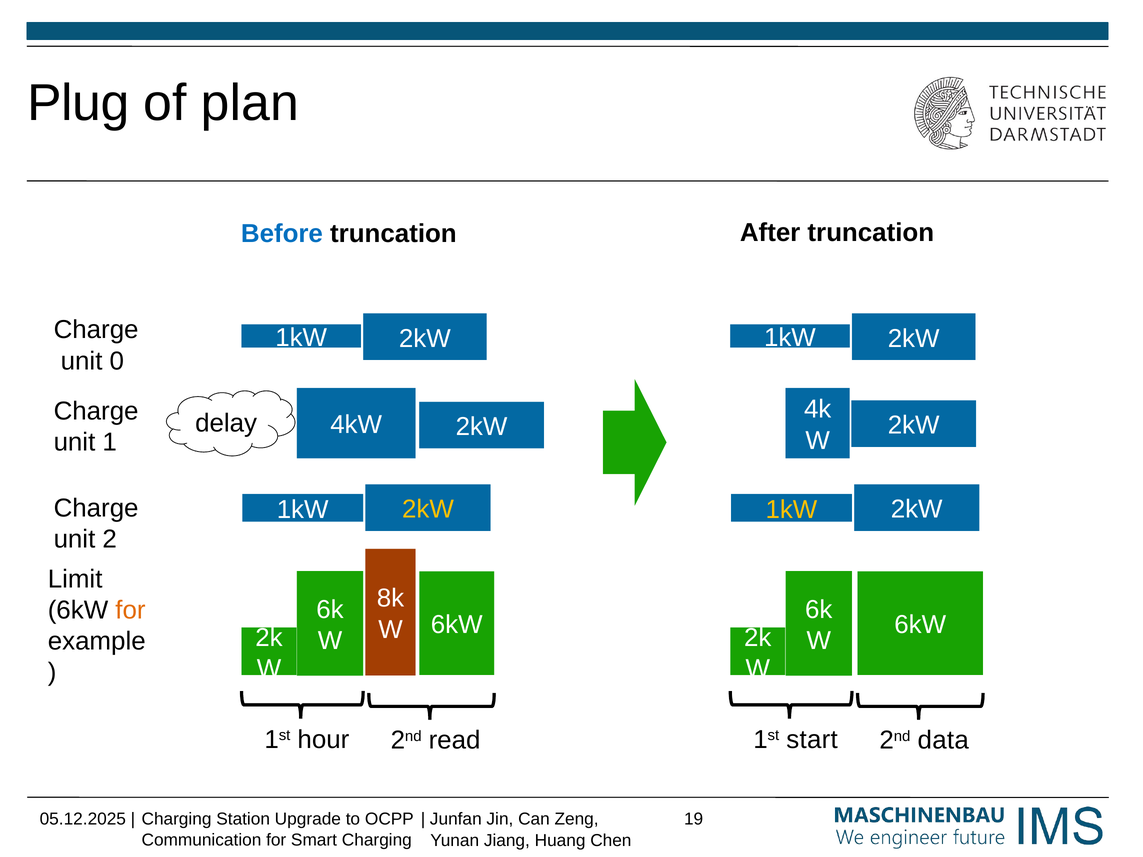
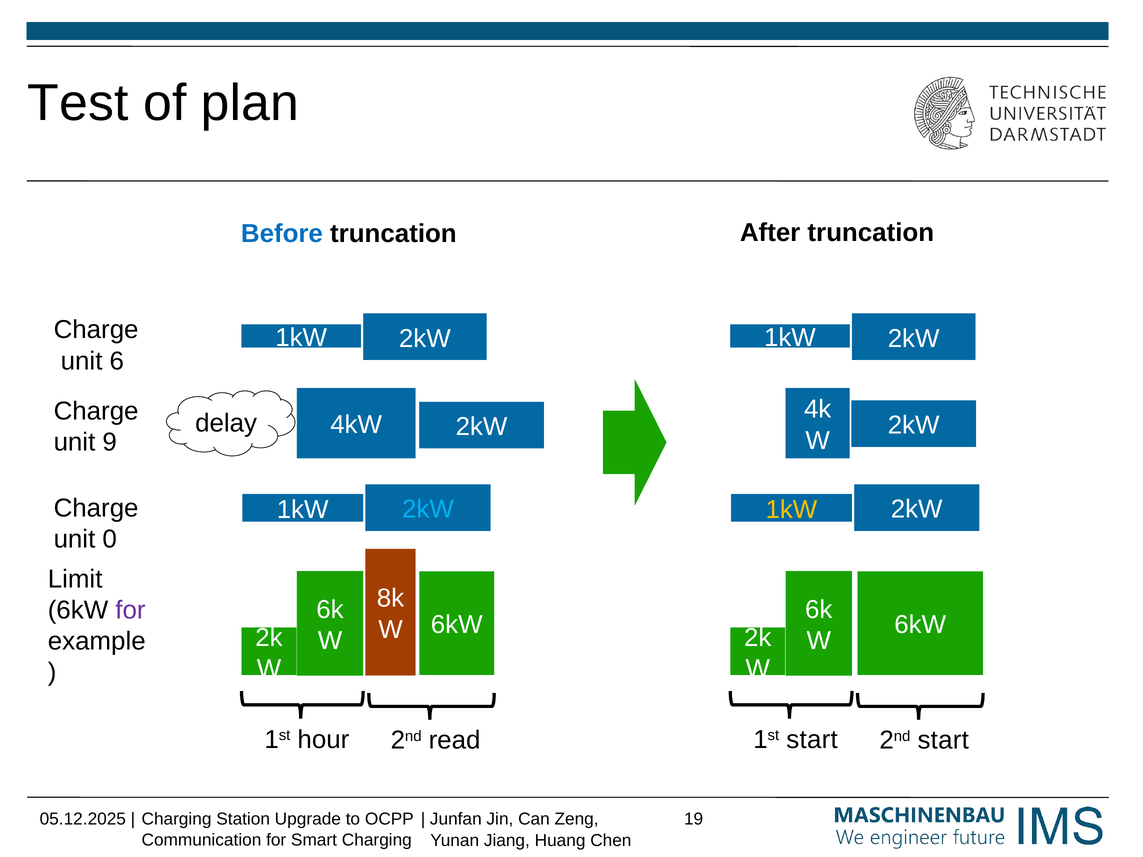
Plug: Plug -> Test (78, 103)
0: 0 -> 6 (117, 361)
1: 1 -> 9 (110, 442)
2kW colour: yellow -> light blue (428, 510)
2: 2 -> 0 (110, 539)
for colour: orange -> purple (130, 610)
2nd data: data -> start (943, 740)
